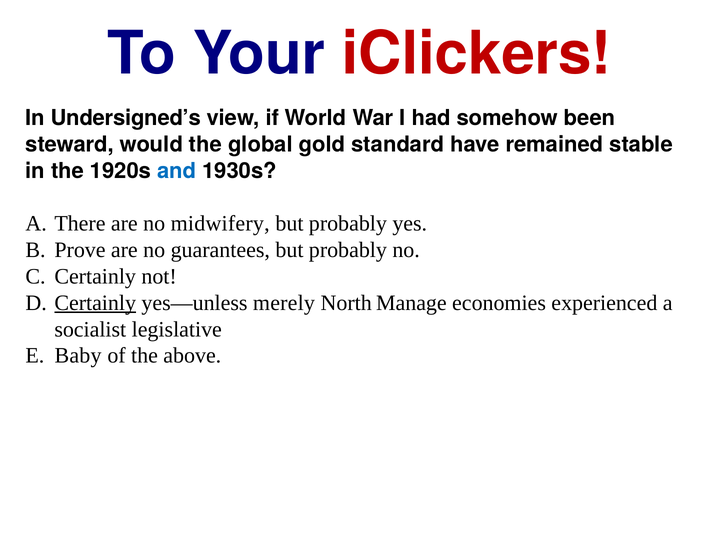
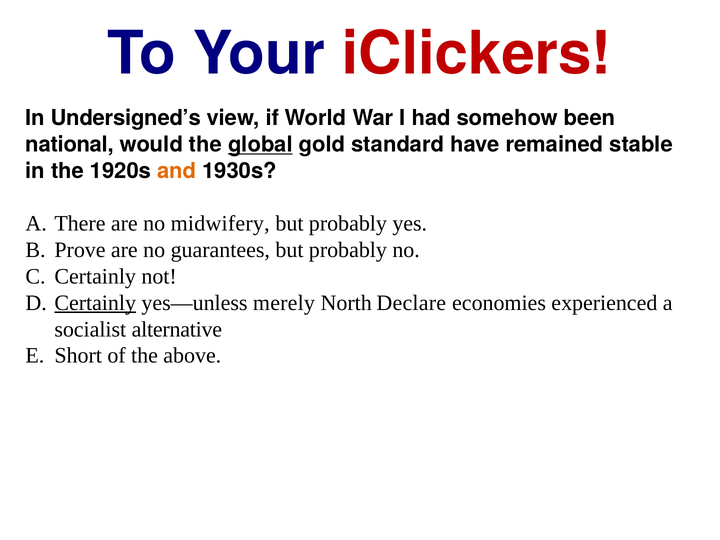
steward: steward -> national (70, 145)
global underline: none -> present (260, 145)
and colour: blue -> orange (177, 171)
Manage: Manage -> Declare (411, 303)
legislative: legislative -> alternative (177, 329)
Baby: Baby -> Short (78, 356)
